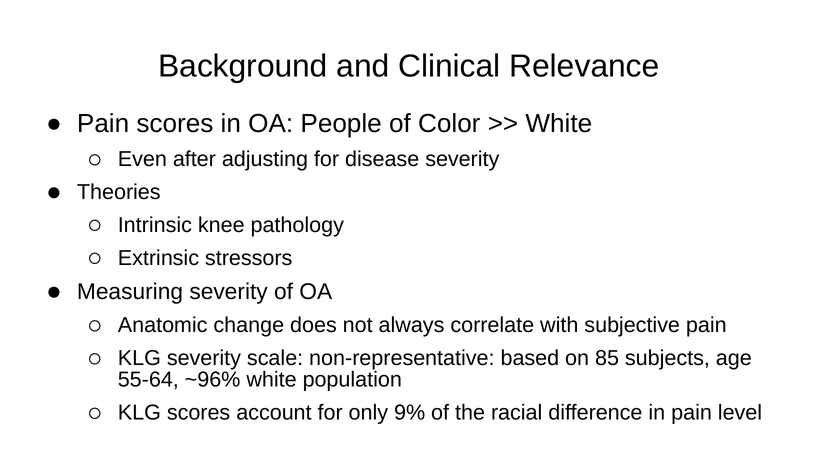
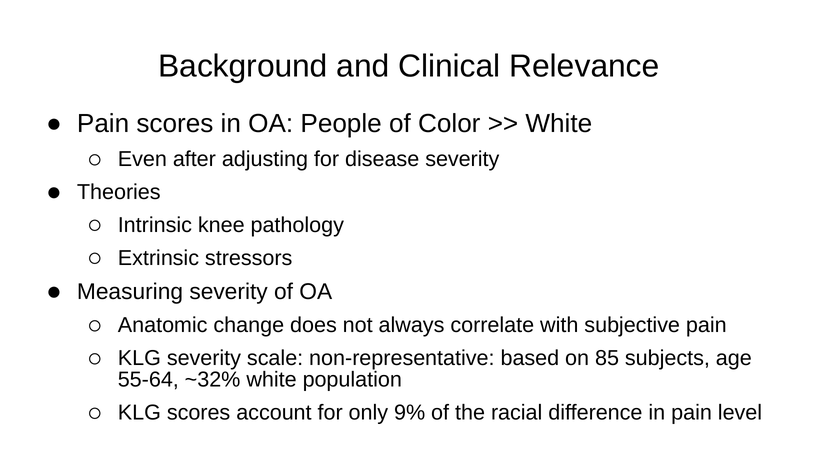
~96%: ~96% -> ~32% (213, 380)
